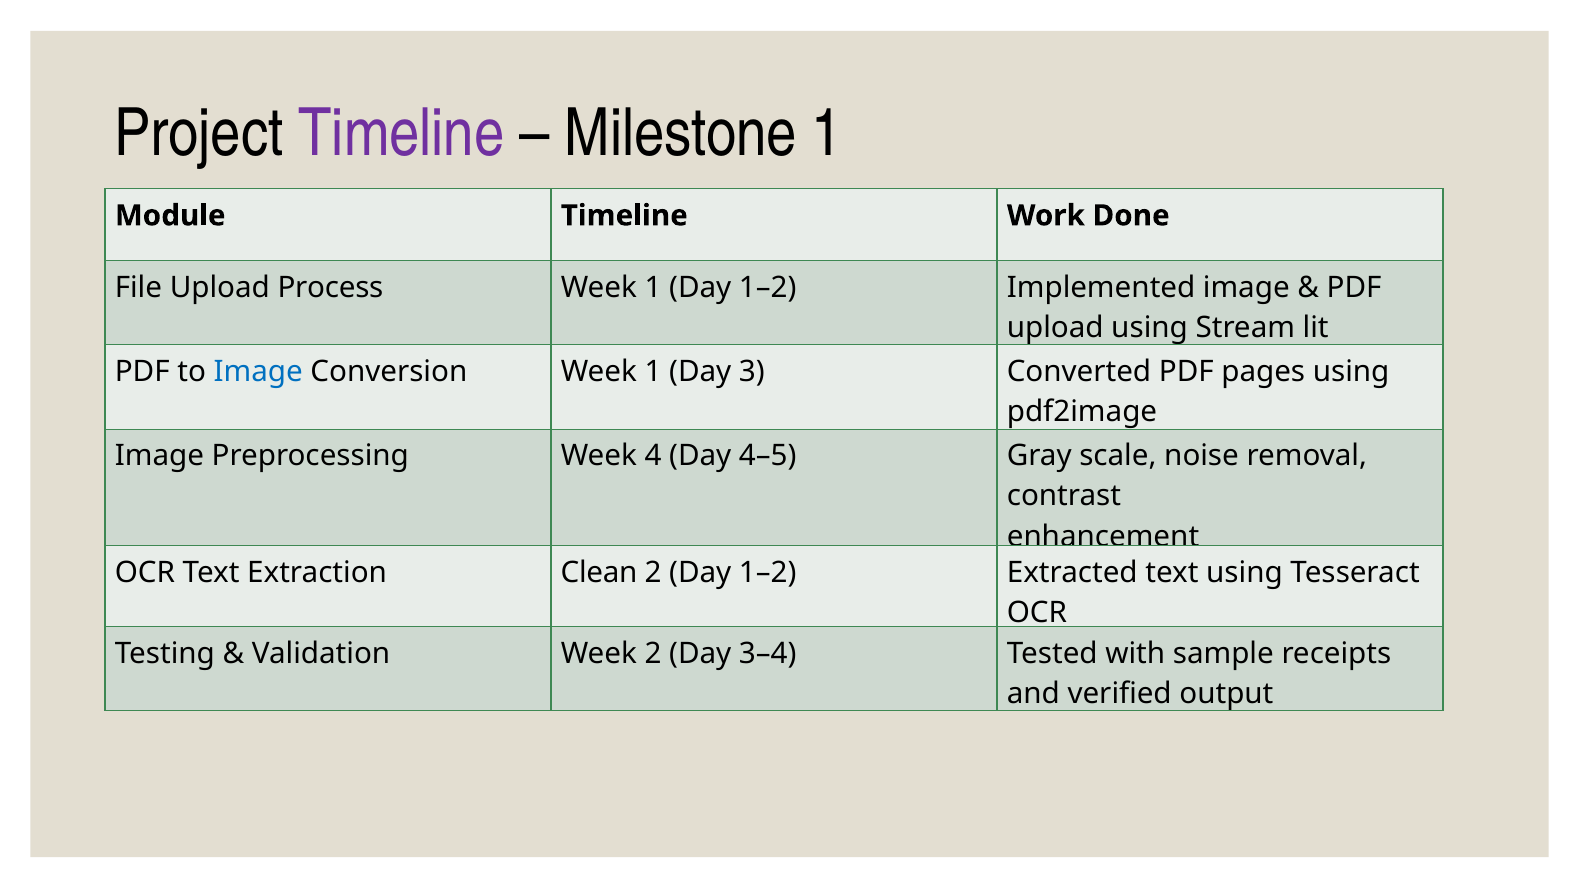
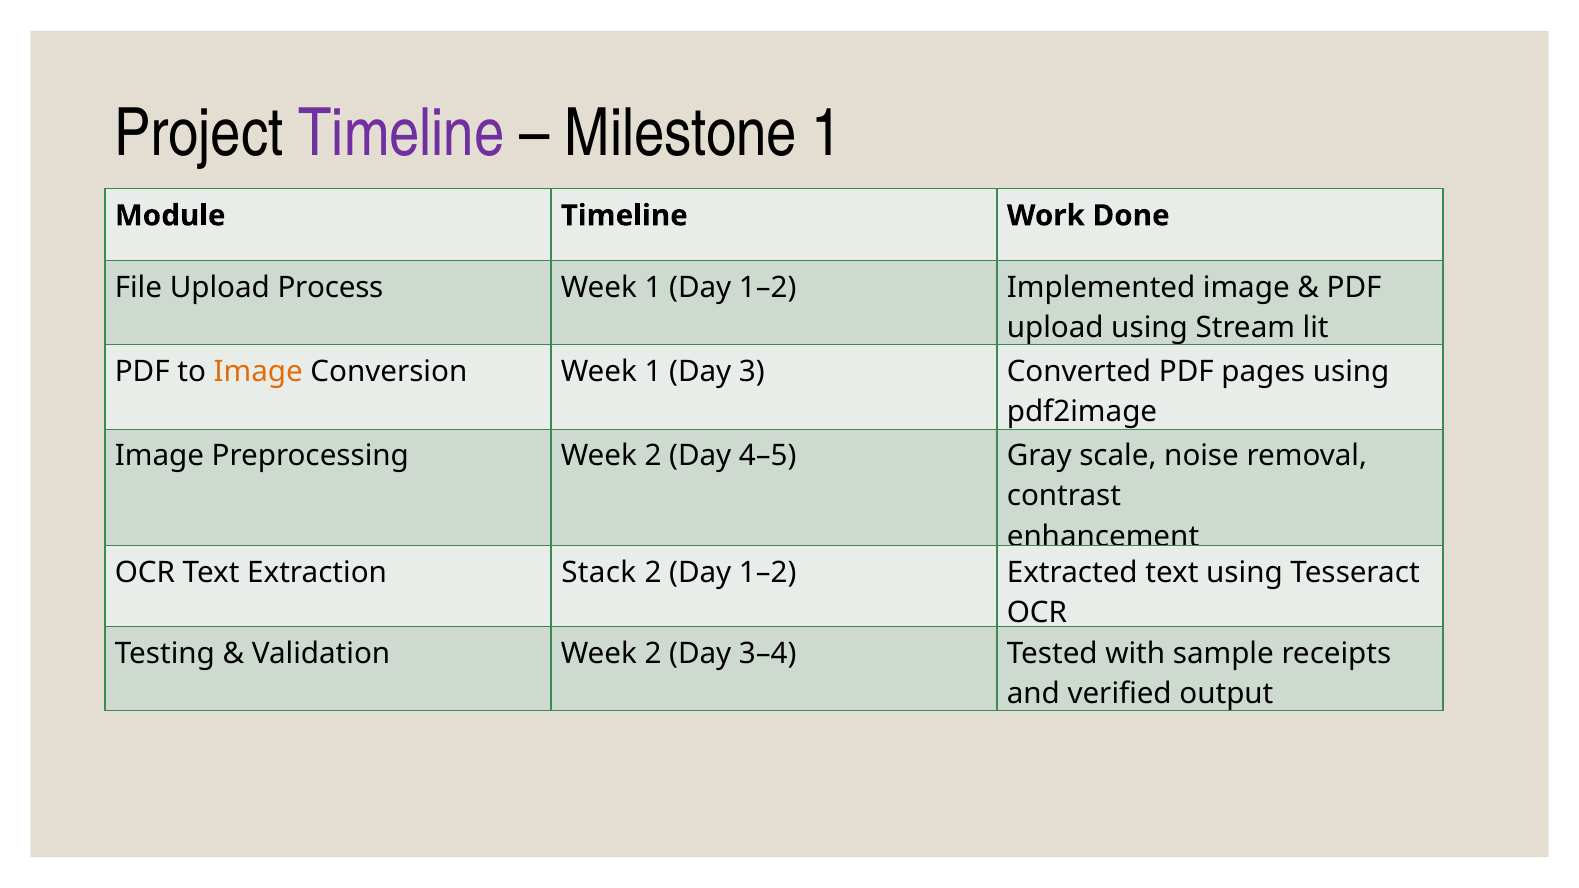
Image colour: blue -> orange (258, 372)
Preprocessing Week 4: 4 -> 2 (653, 456)
Clean: Clean -> Stack (599, 572)
